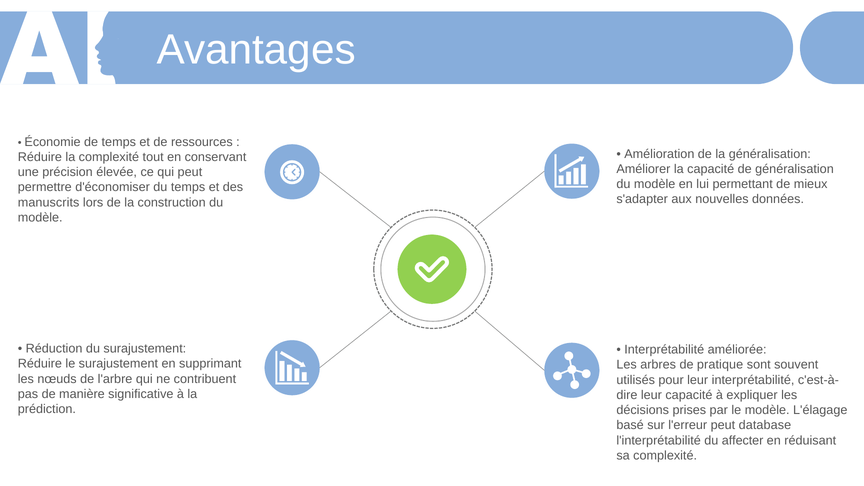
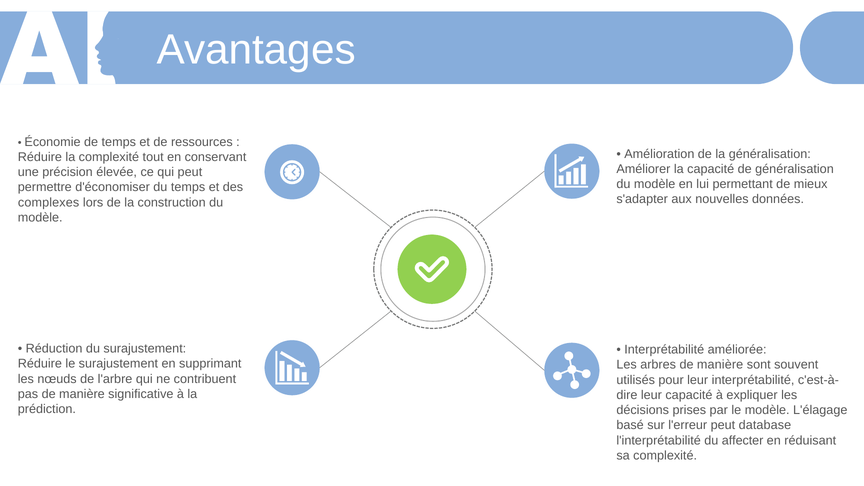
manuscrits: manuscrits -> complexes (49, 202)
arbres de pratique: pratique -> manière (720, 365)
